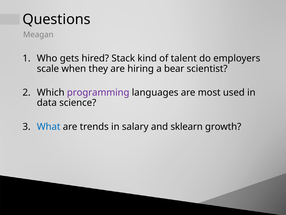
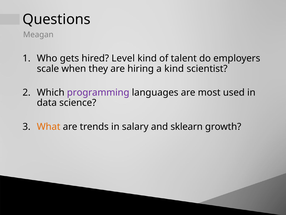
Stack: Stack -> Level (123, 58)
a bear: bear -> kind (174, 68)
What colour: blue -> orange (49, 126)
